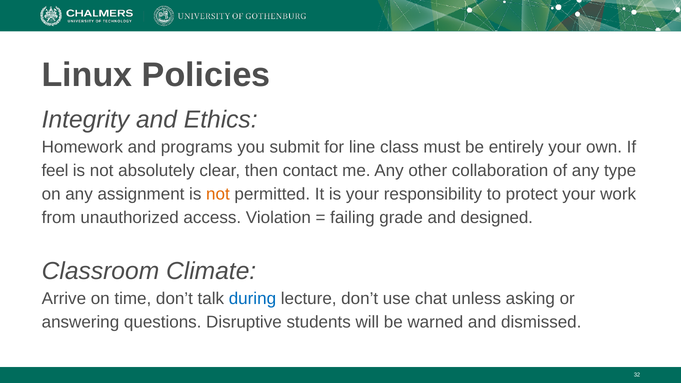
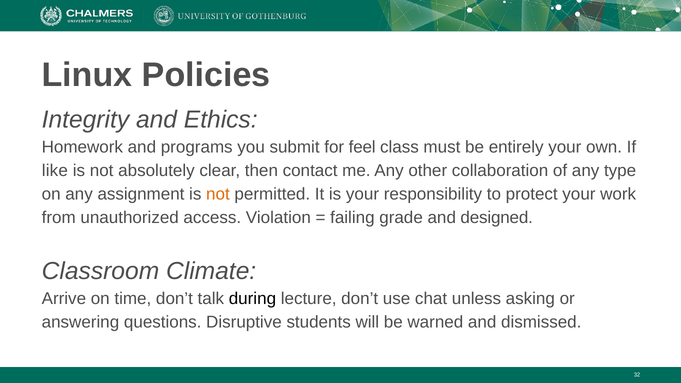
line: line -> feel (362, 147)
feel: feel -> like (55, 171)
during colour: blue -> black (252, 299)
